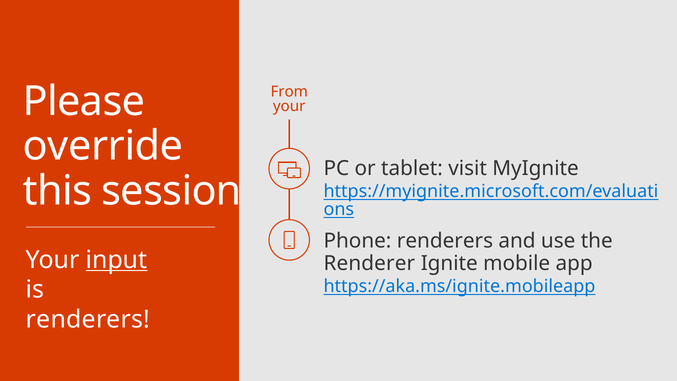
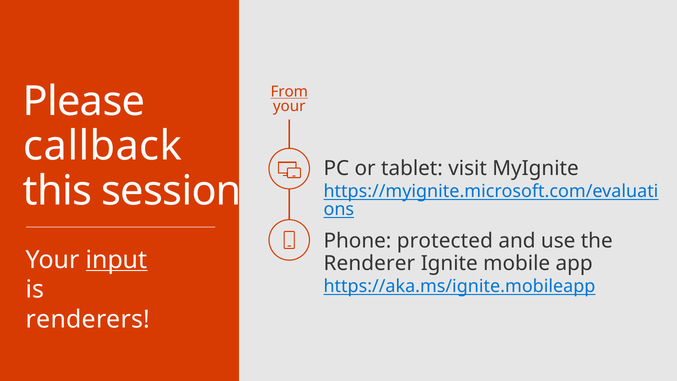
From underline: none -> present (289, 92)
override: override -> callback (103, 146)
Phone renderers: renderers -> protected (445, 241)
